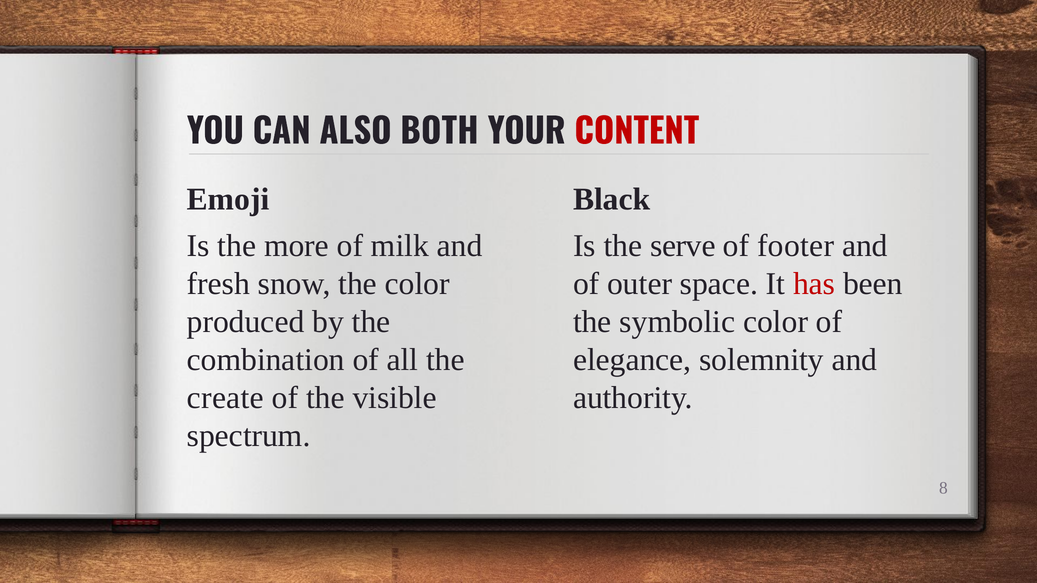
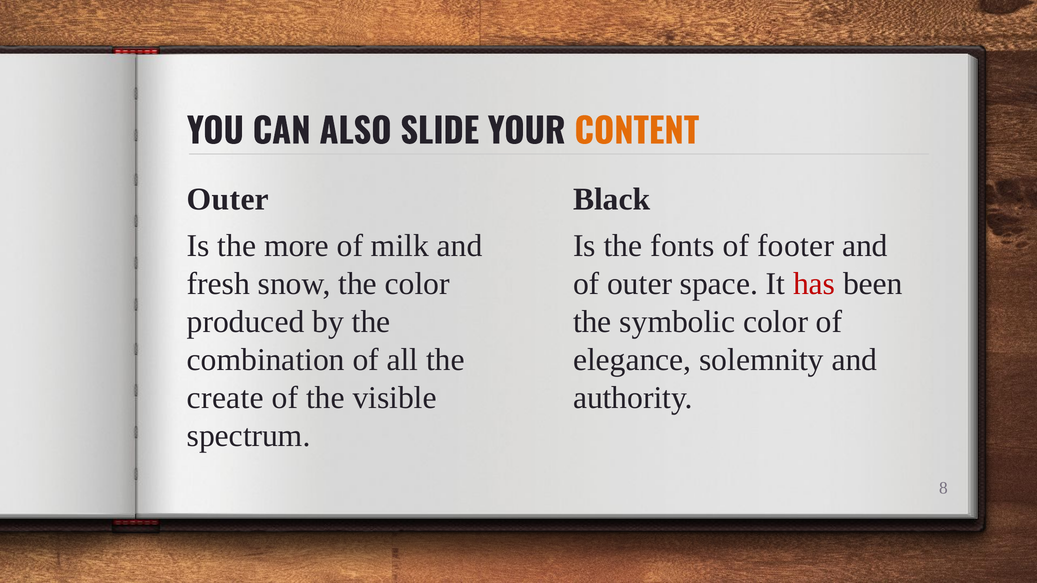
BOTH: BOTH -> SLIDE (440, 132)
CONTENT colour: red -> orange (637, 132)
Emoji: Emoji -> Outer (228, 199)
serve: serve -> fonts (682, 246)
